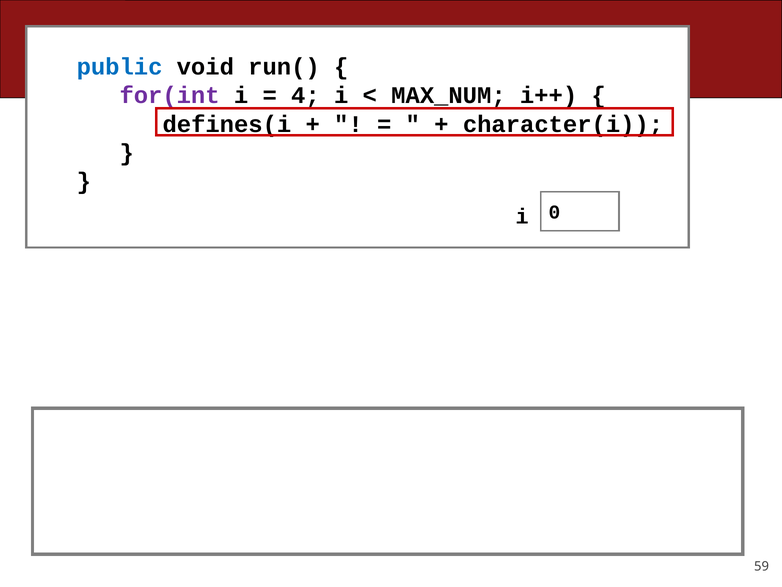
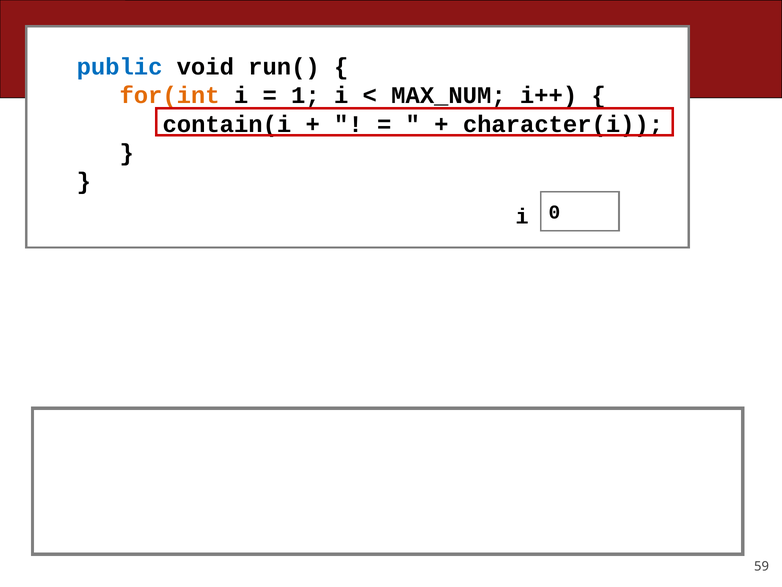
for(int colour: purple -> orange (170, 95)
4: 4 -> 1 (305, 95)
defines(i: defines(i -> contain(i (227, 124)
